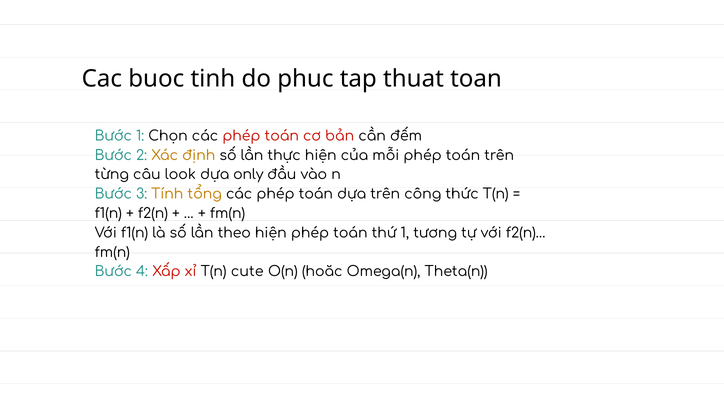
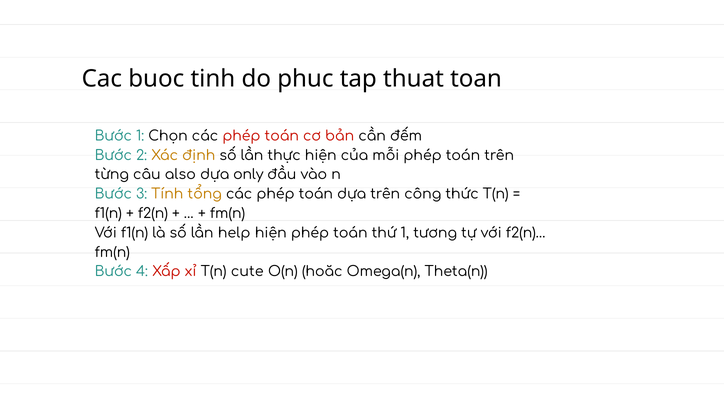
look: look -> also (180, 175)
theo: theo -> help (234, 233)
